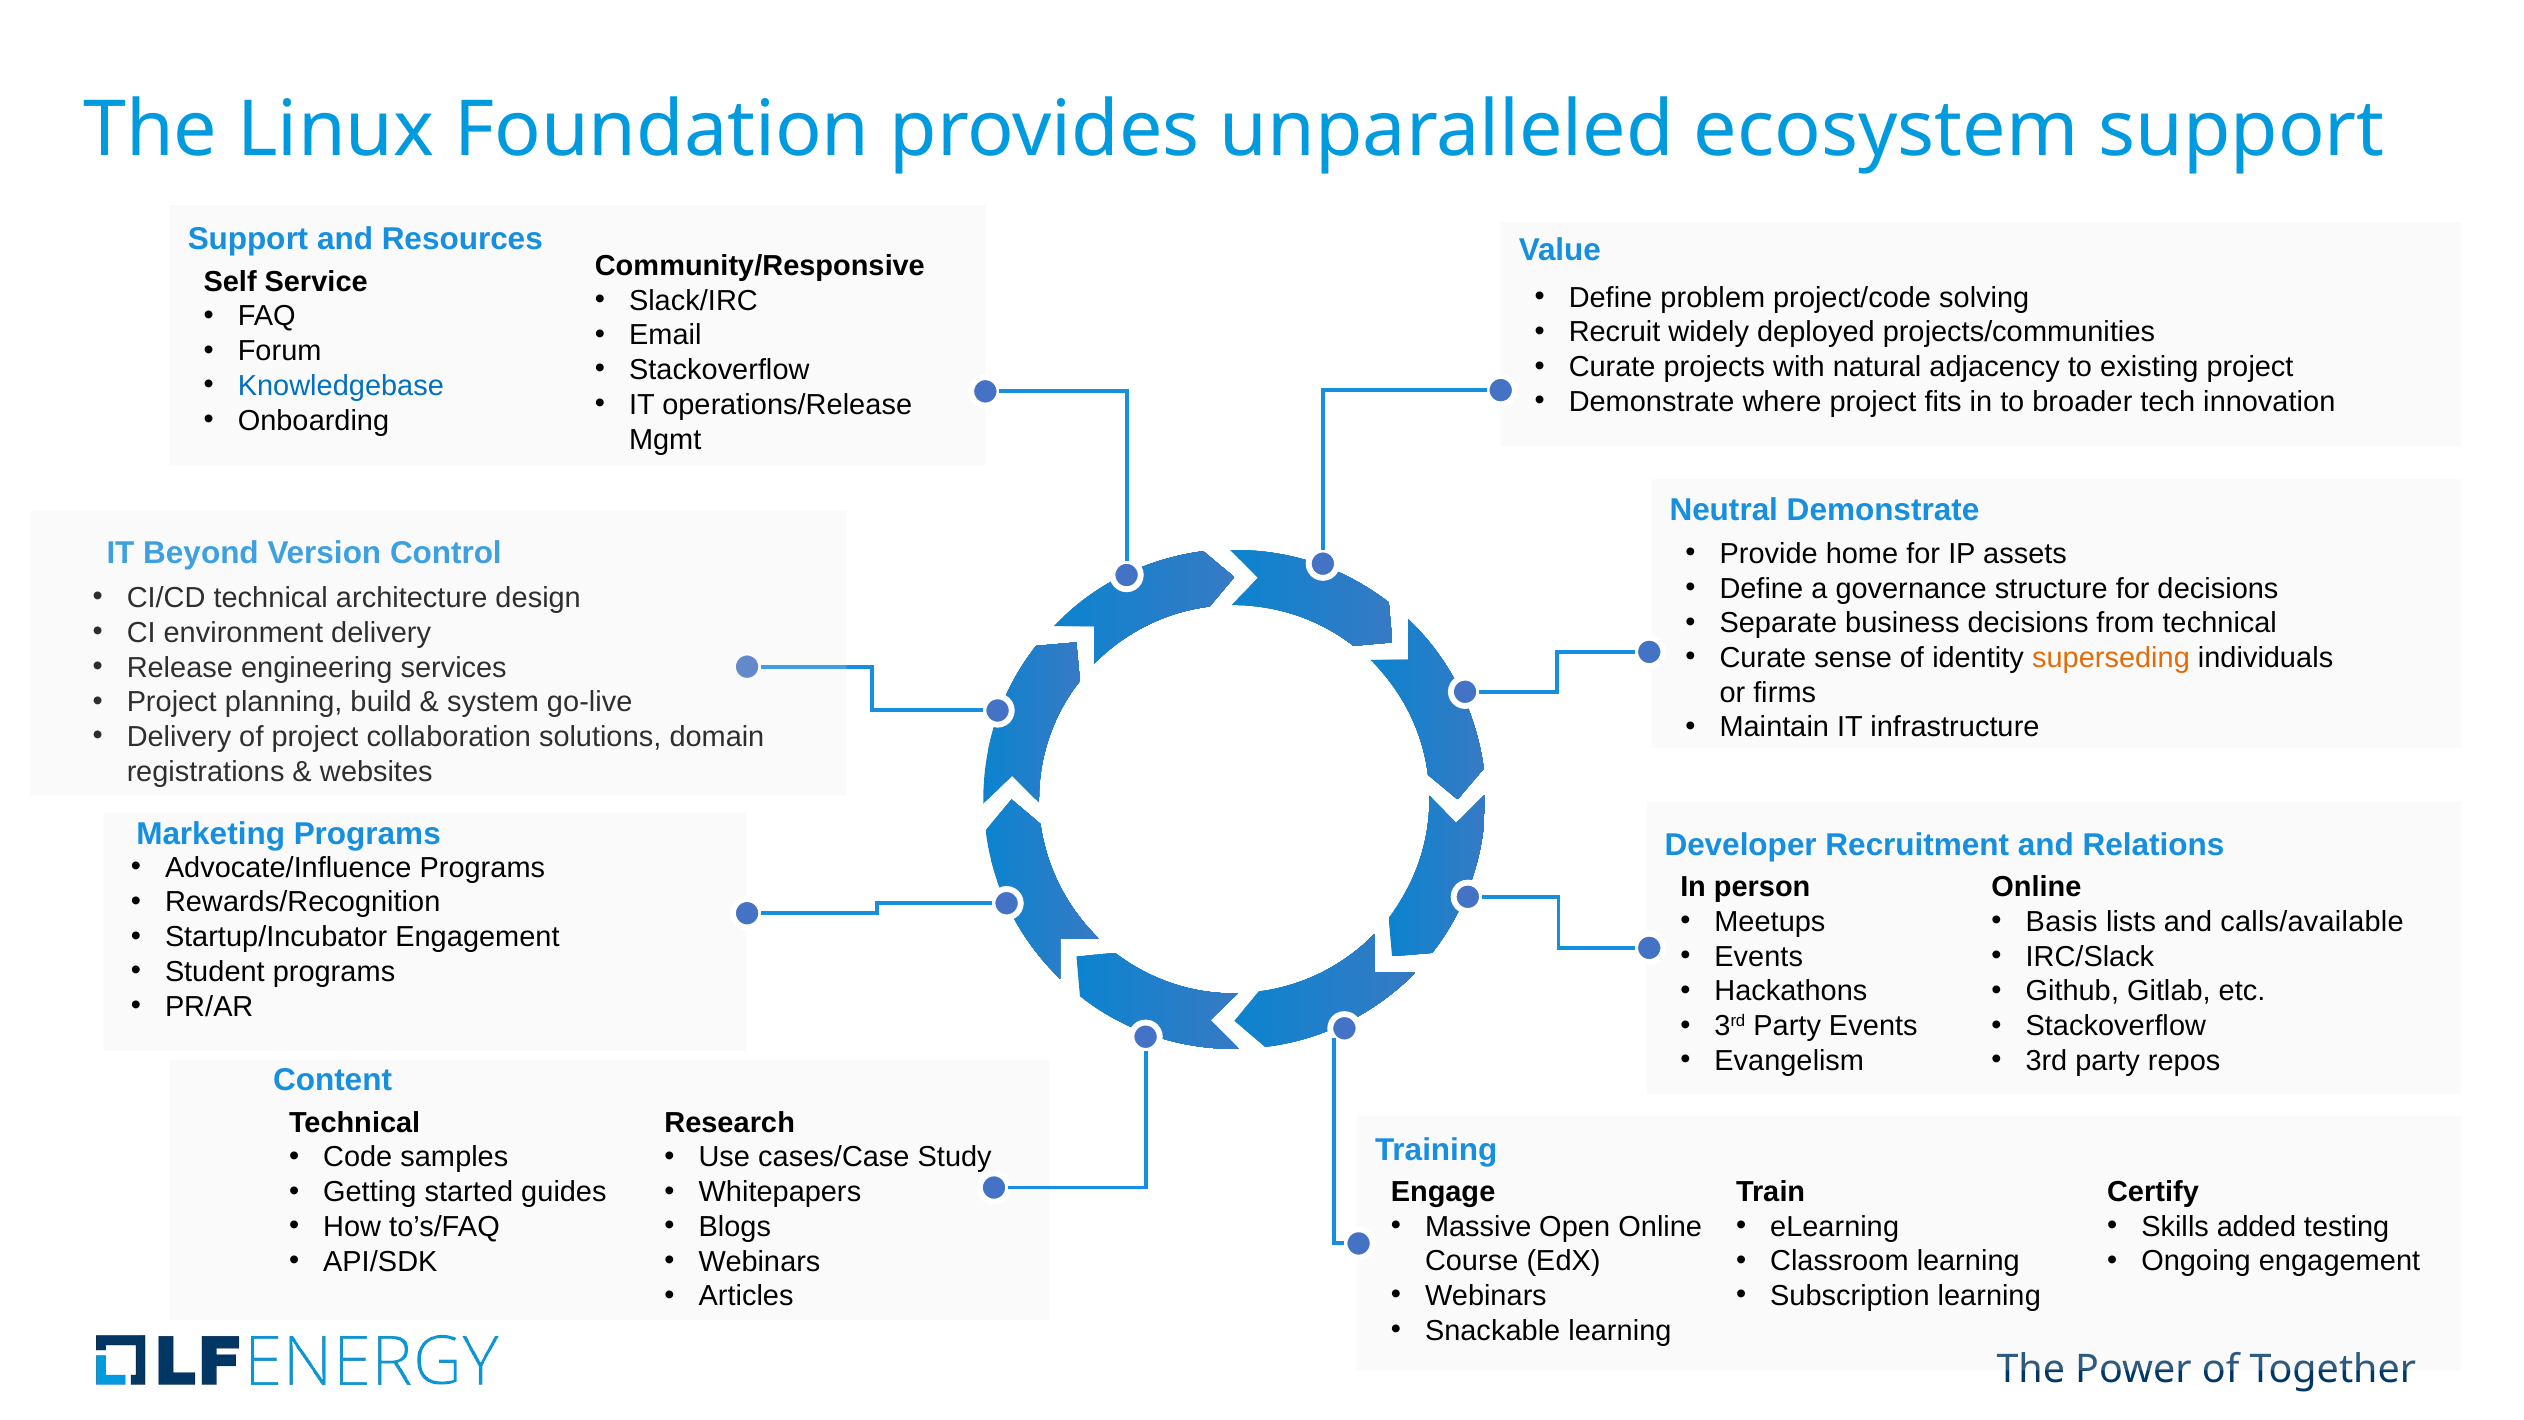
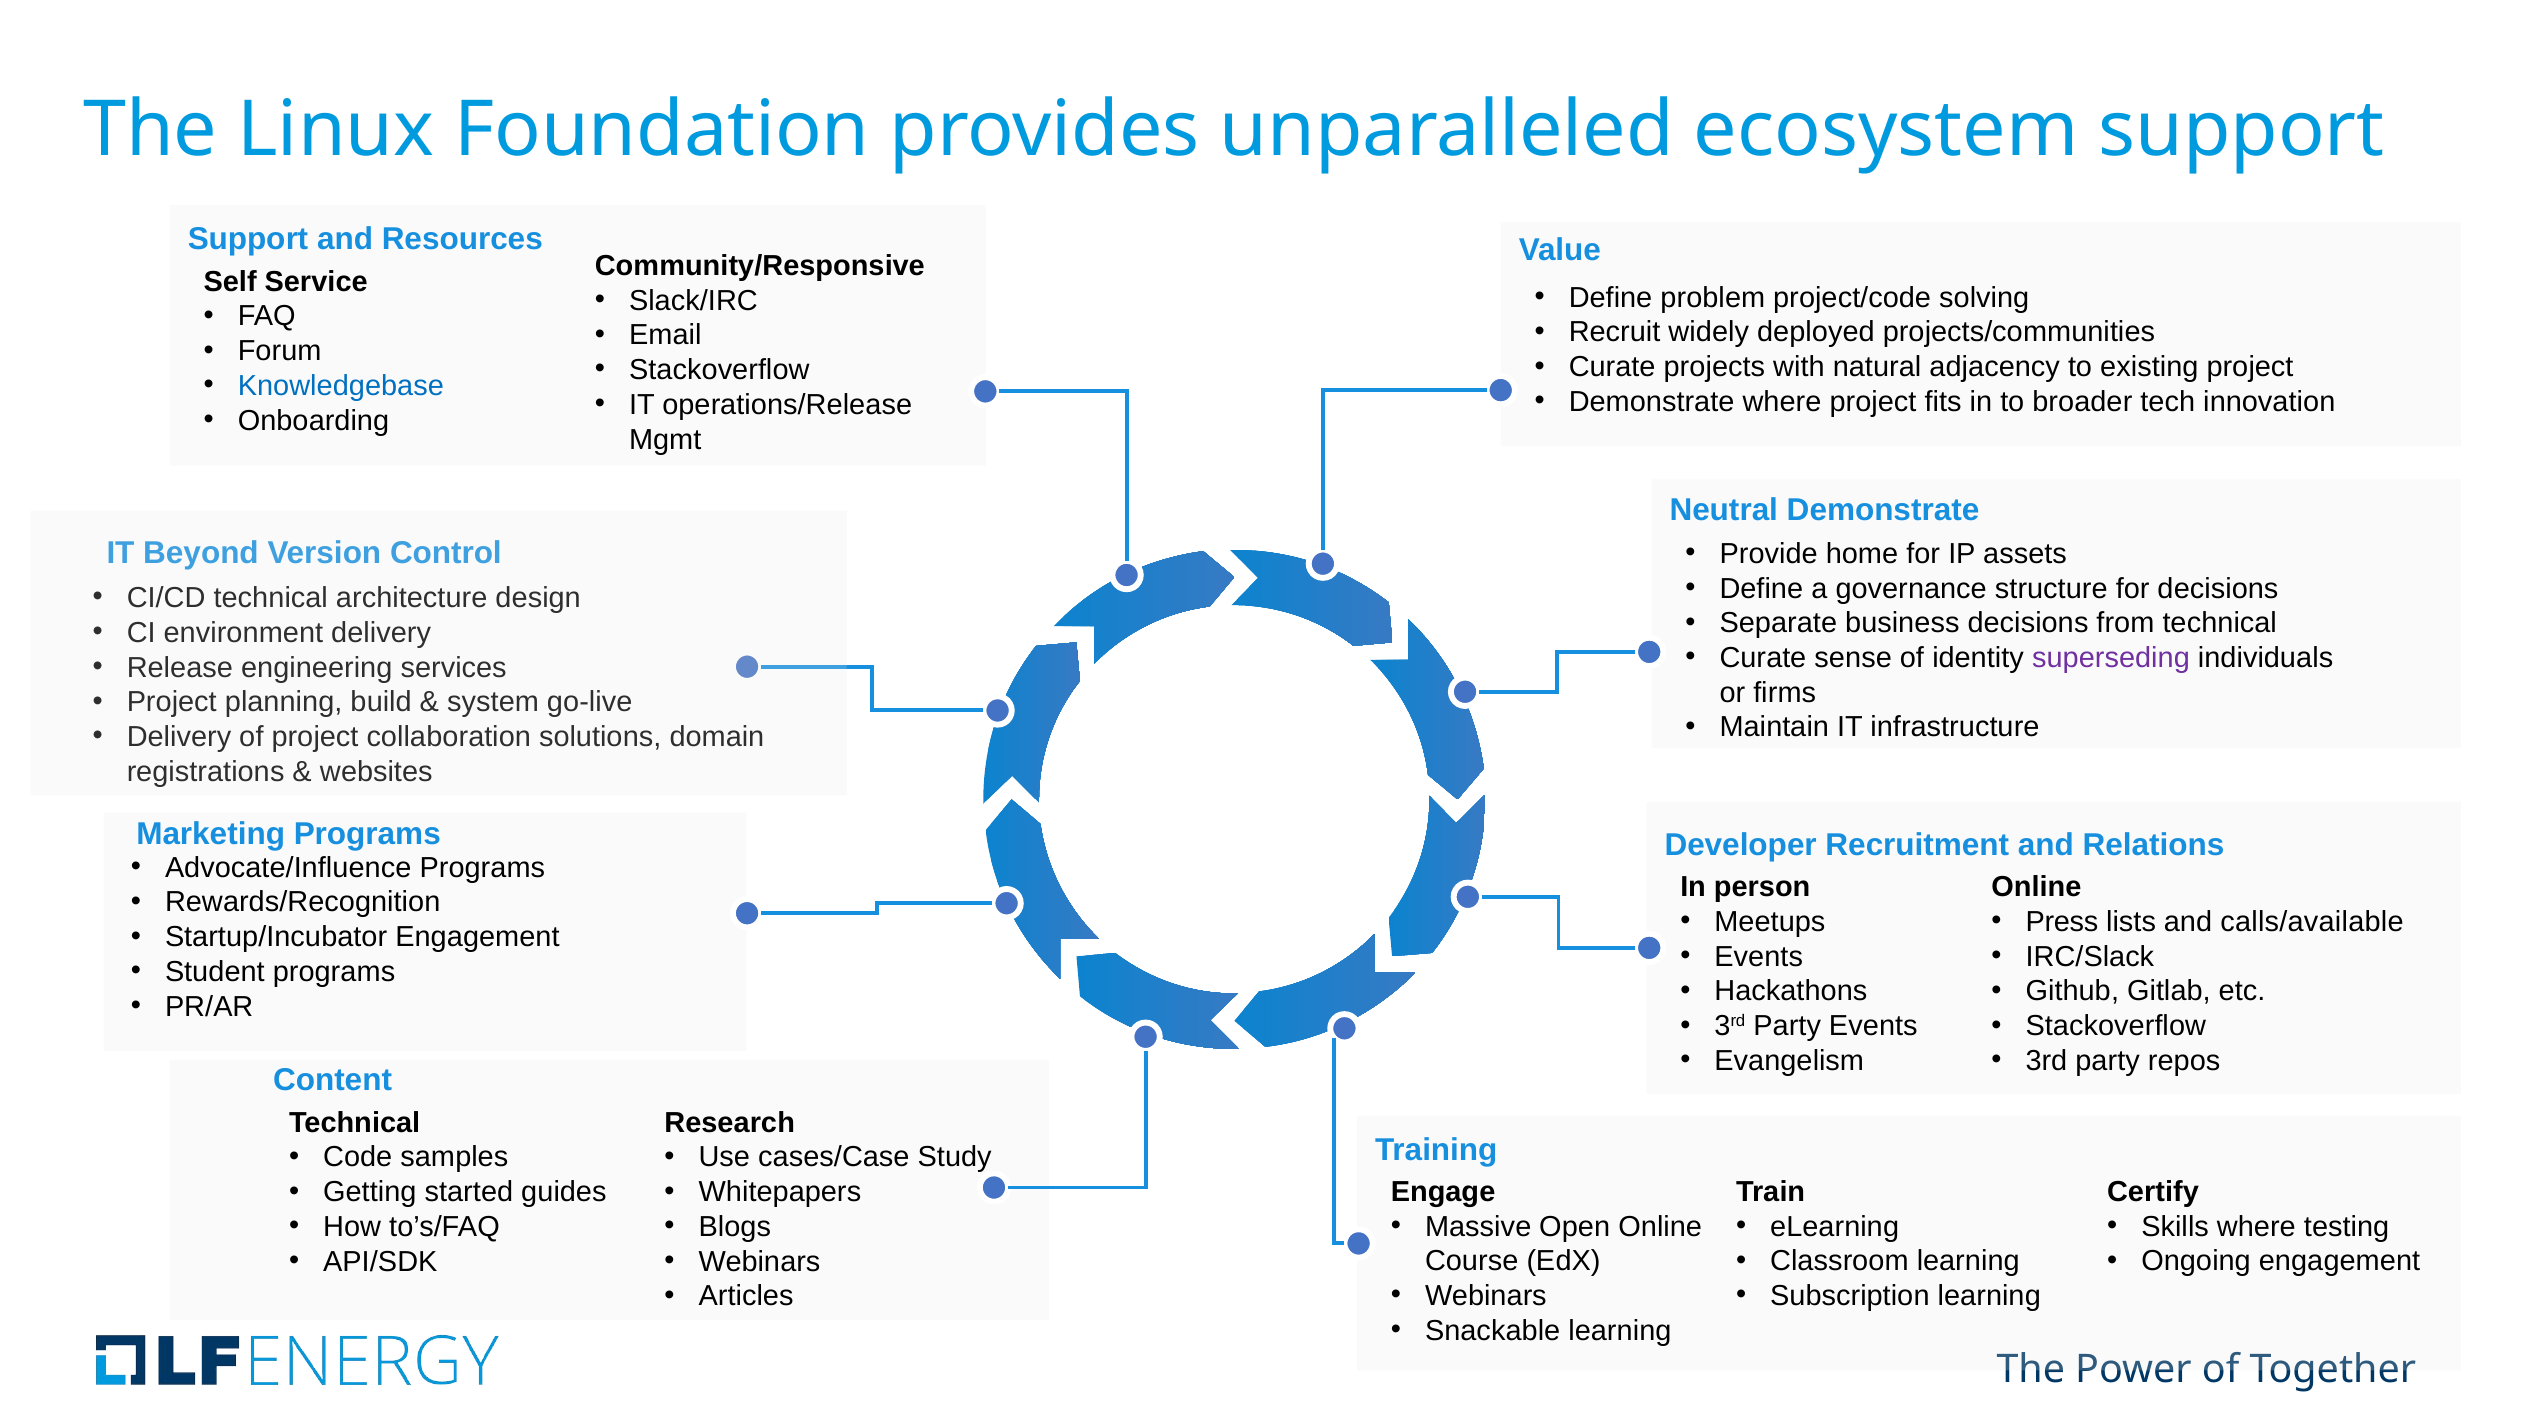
superseding colour: orange -> purple (2111, 658)
Basis: Basis -> Press (2062, 922)
Skills added: added -> where (2256, 1226)
